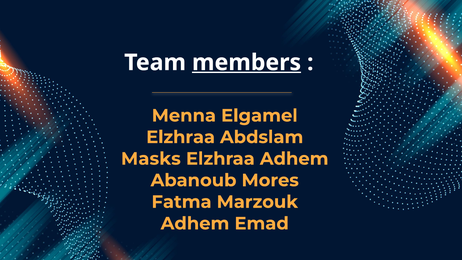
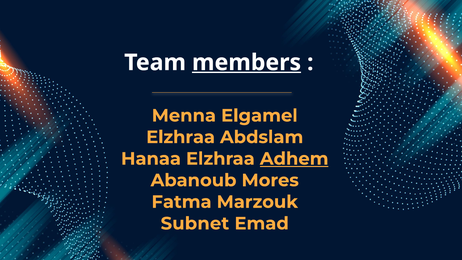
Masks: Masks -> Hanaa (151, 159)
Adhem underline: none -> present (294, 159)
Adhem: Adhem -> Subnet (195, 223)
